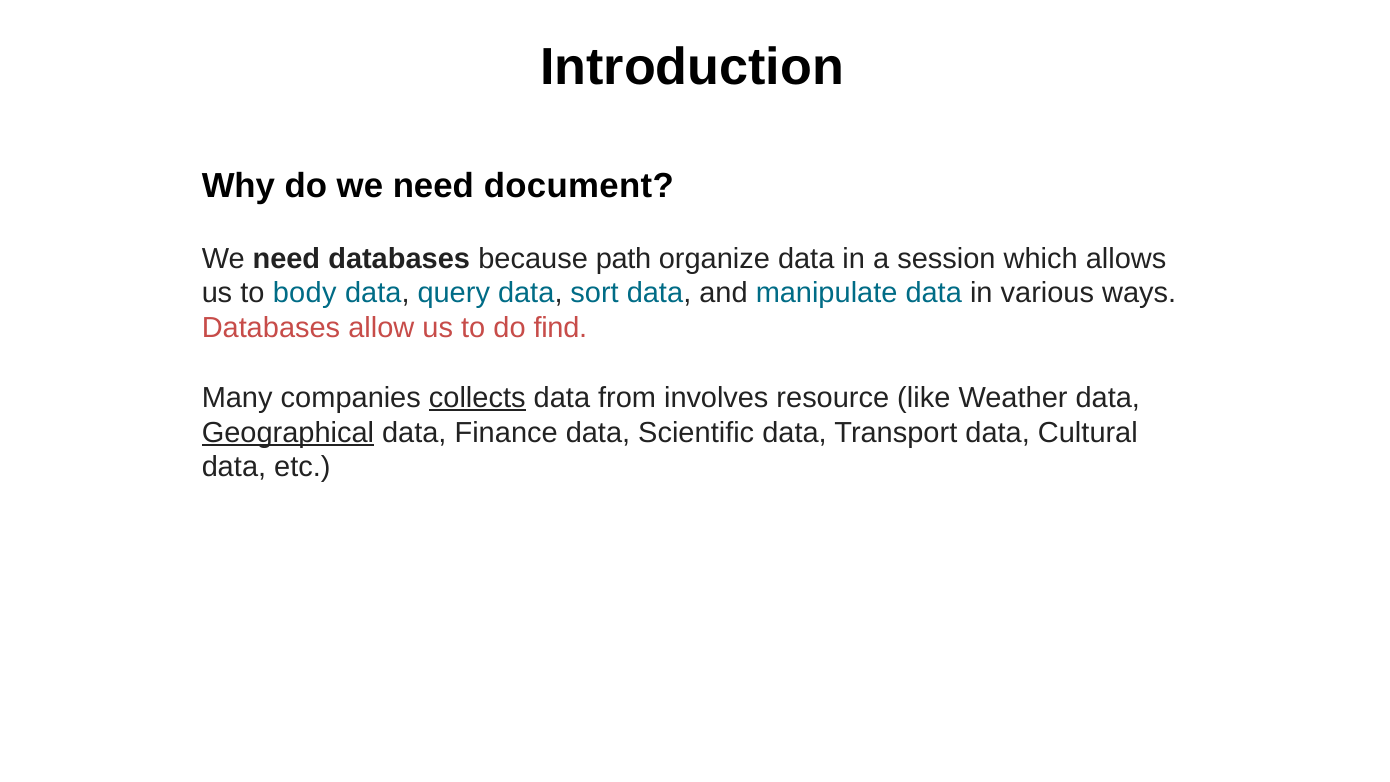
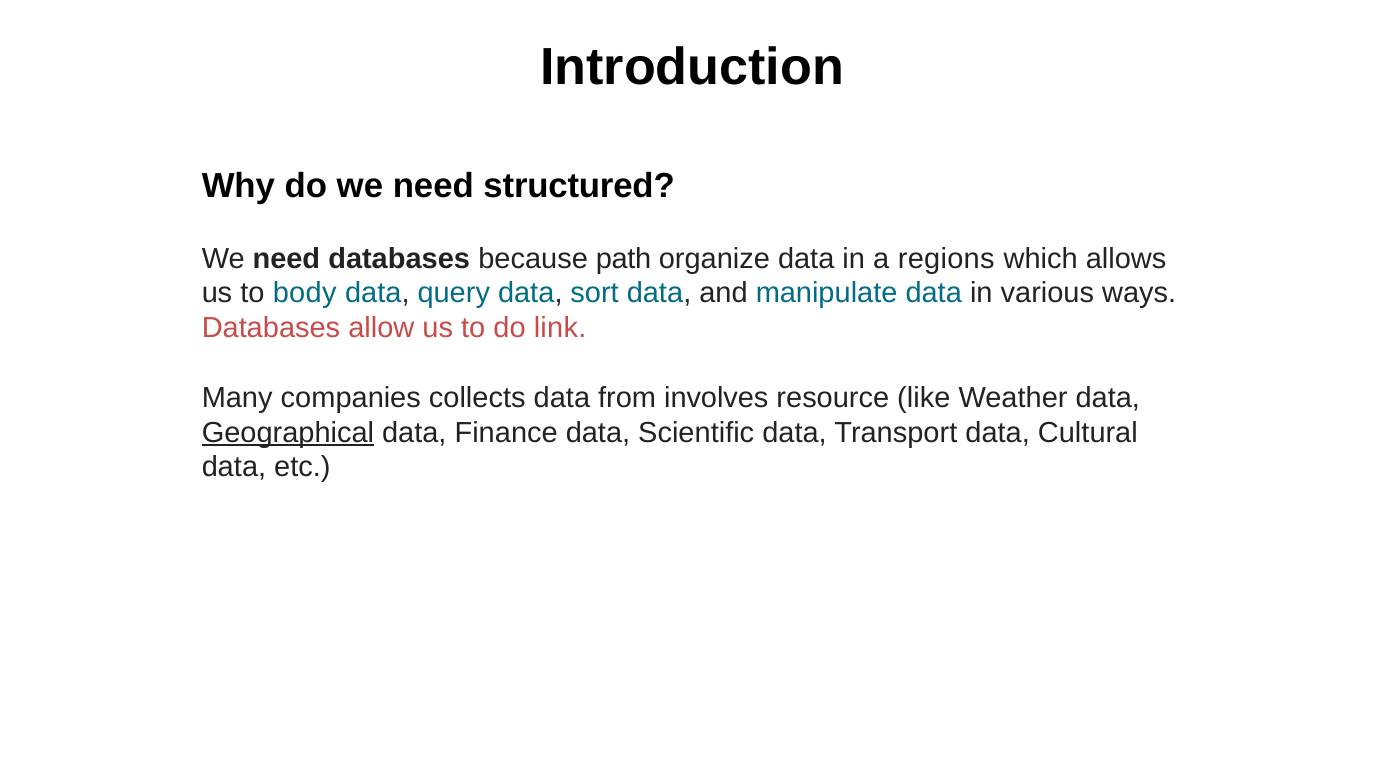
document: document -> structured (579, 186)
session: session -> regions (946, 259)
find: find -> link (560, 328)
collects underline: present -> none (477, 398)
